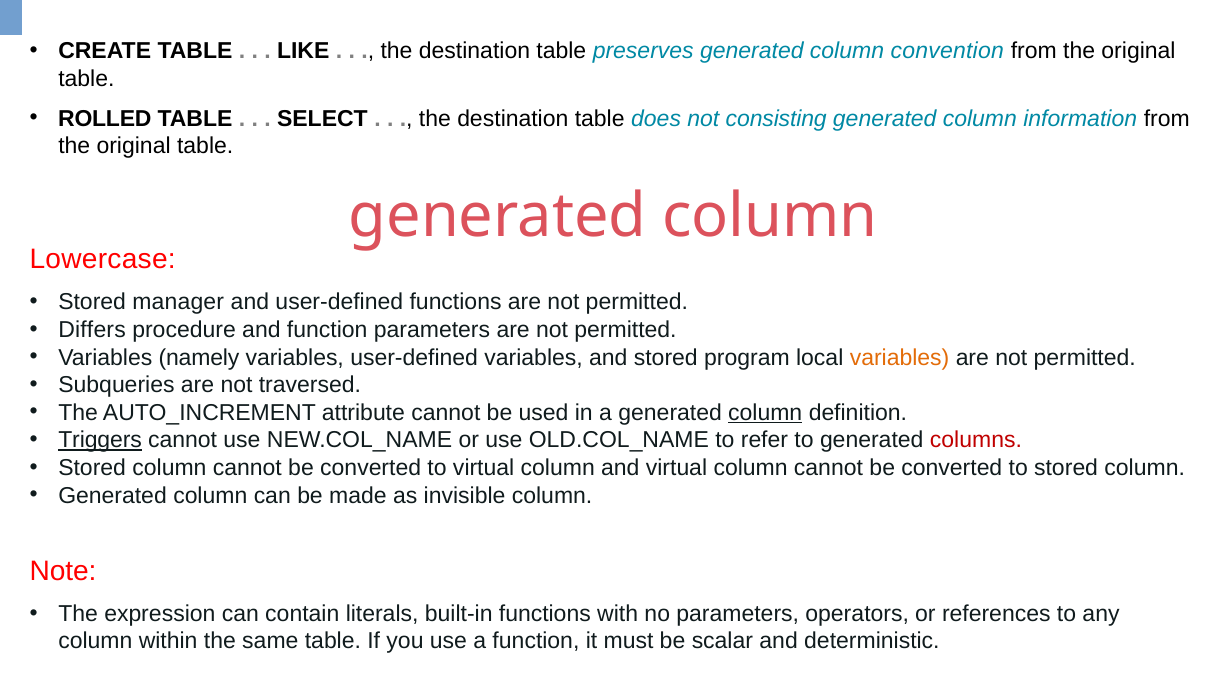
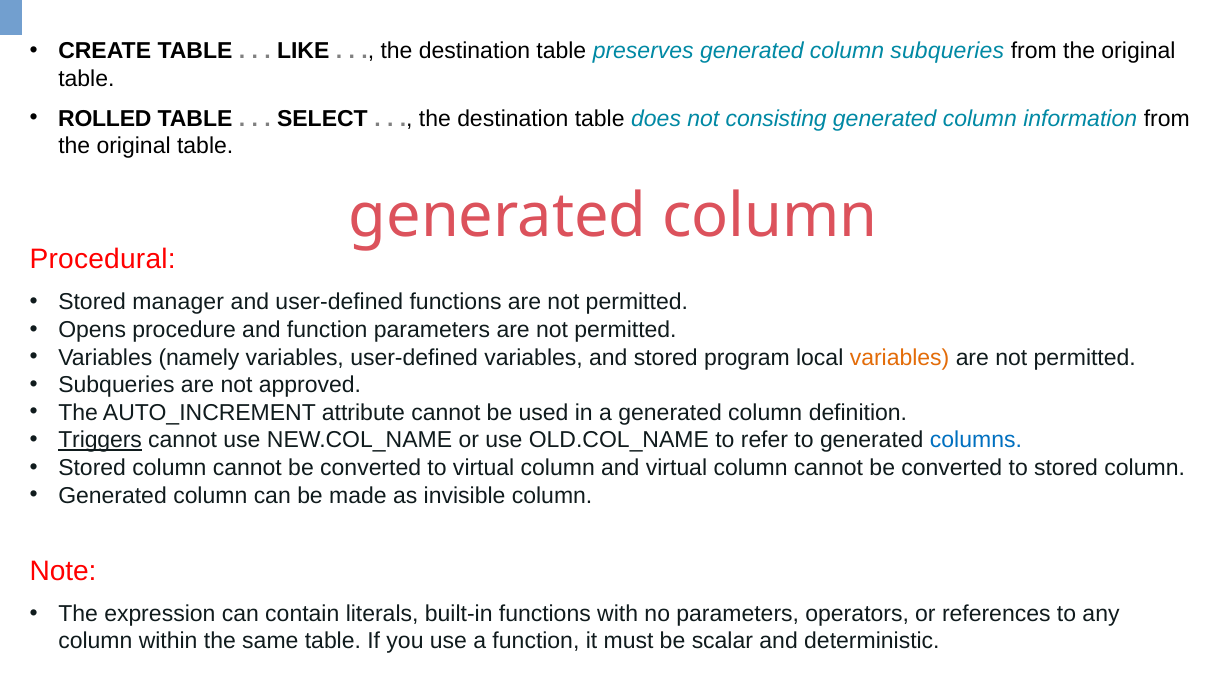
column convention: convention -> subqueries (947, 51)
Lowercase: Lowercase -> Procedural (103, 260)
Differs: Differs -> Opens (92, 330)
traversed: traversed -> approved (310, 385)
column underline: present -> none (765, 413)
columns colour: red -> blue (976, 440)
